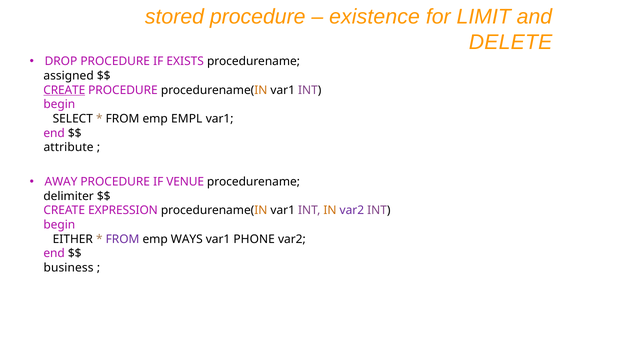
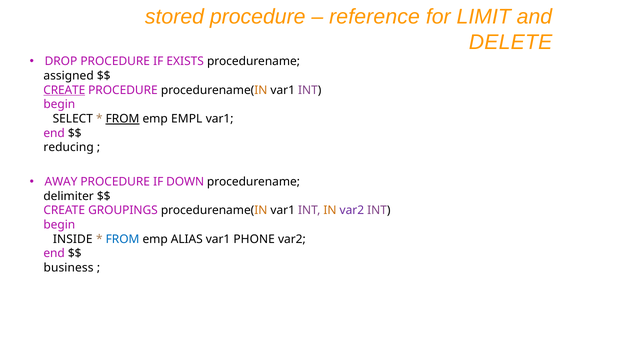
existence: existence -> reference (375, 17)
FROM underline: none -> present (123, 119)
attribute: attribute -> reducing (69, 148)
VENUE: VENUE -> DOWN (185, 182)
EXPRESSION: EXPRESSION -> GROUPINGS (123, 211)
EITHER: EITHER -> INSIDE (73, 239)
FROM colour: purple -> blue (123, 239)
WAYS: WAYS -> ALIAS (187, 239)
